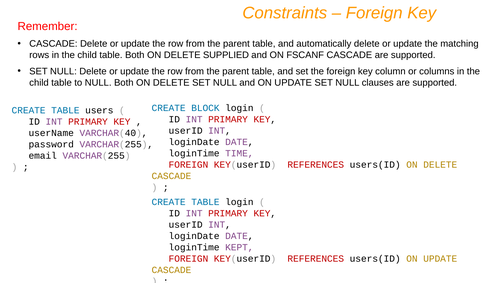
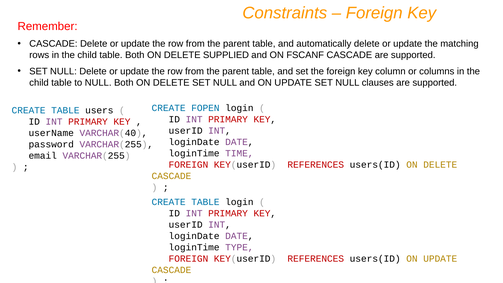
BLOCK: BLOCK -> FOPEN (205, 108)
KEPT: KEPT -> TYPE (239, 247)
